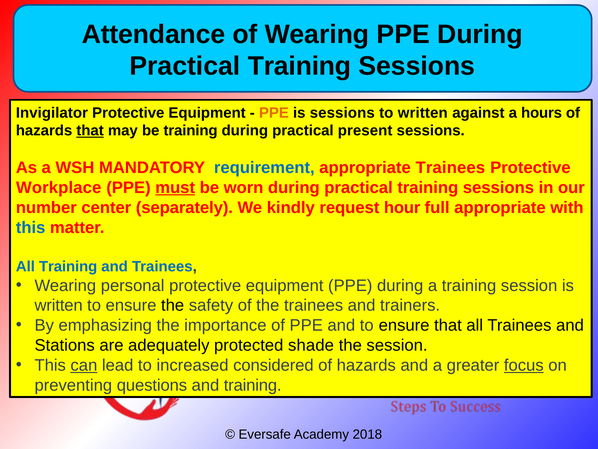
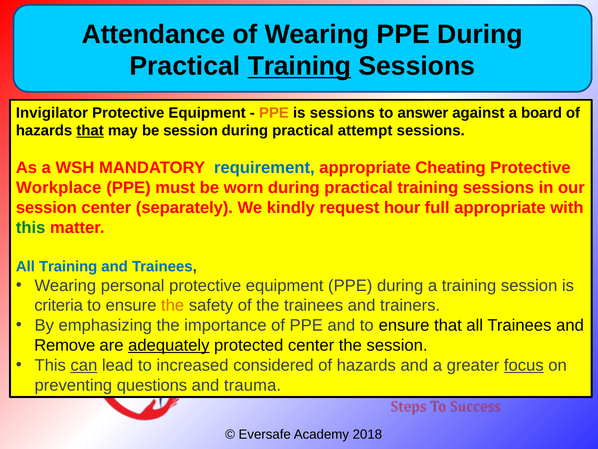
Training underline: none -> present (299, 66)
to written: written -> answer (423, 113)
hours: hours -> board (542, 113)
be training: training -> session (191, 131)
present: present -> attempt (365, 131)
appropriate Trainees: Trainees -> Cheating (451, 168)
must underline: present -> none (175, 187)
number: number -> session (46, 207)
this colour: blue -> green (31, 227)
written: written -> criteria (59, 305)
the colour: black -> orange (173, 305)
Stations: Stations -> Remove (65, 345)
adequately underline: none -> present (169, 345)
protected shade: shade -> center (311, 345)
and training: training -> trauma (253, 385)
